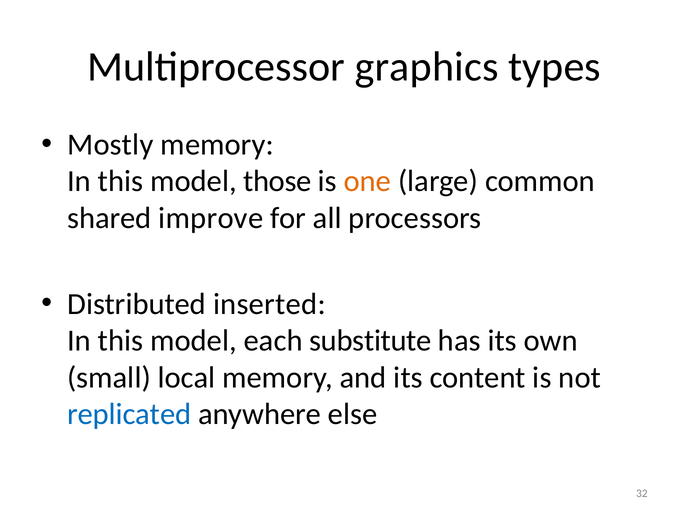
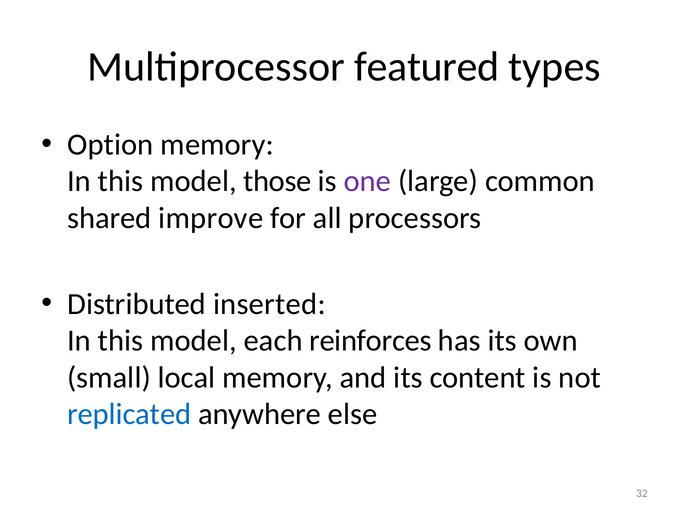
graphics: graphics -> featured (427, 67)
Mostly: Mostly -> Option (110, 145)
one colour: orange -> purple (367, 181)
substitute: substitute -> reinforces (370, 341)
